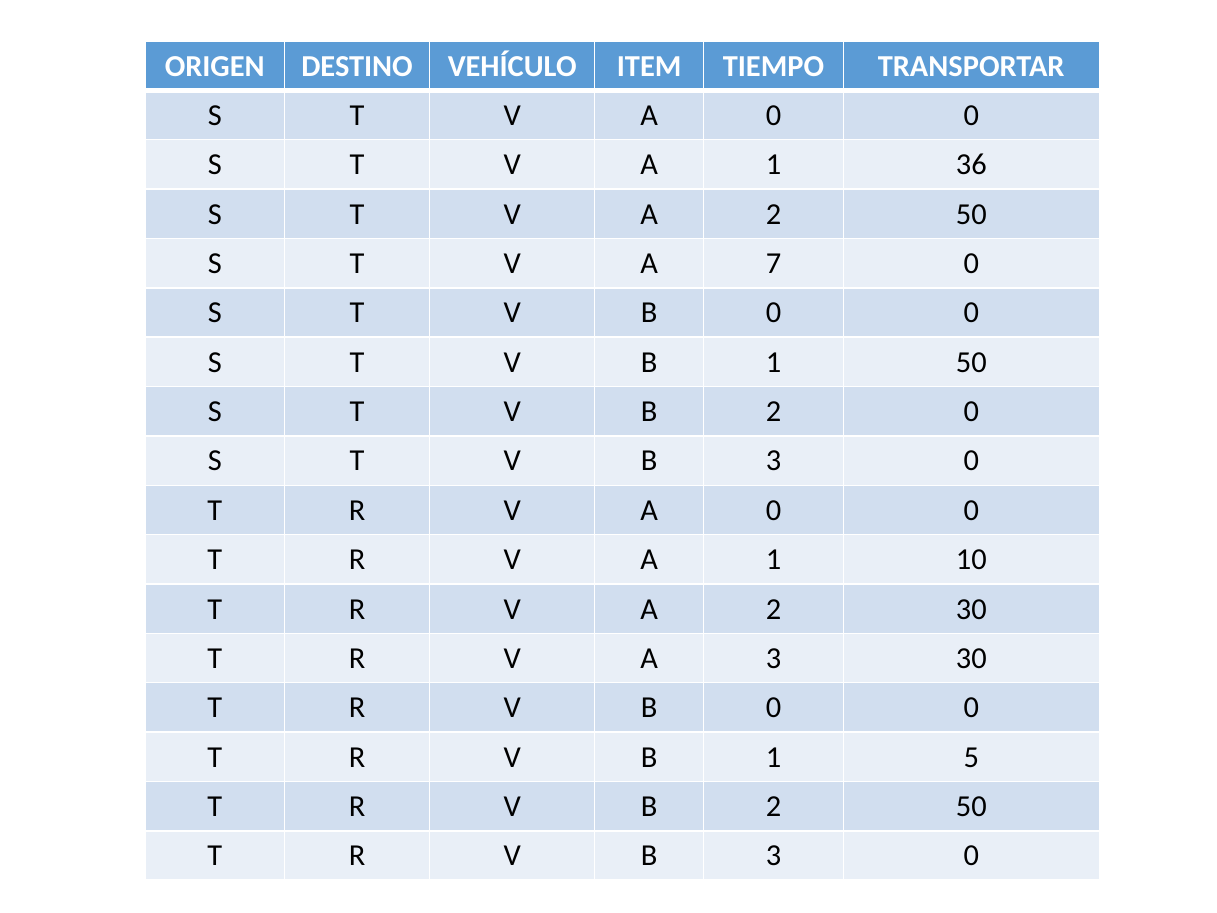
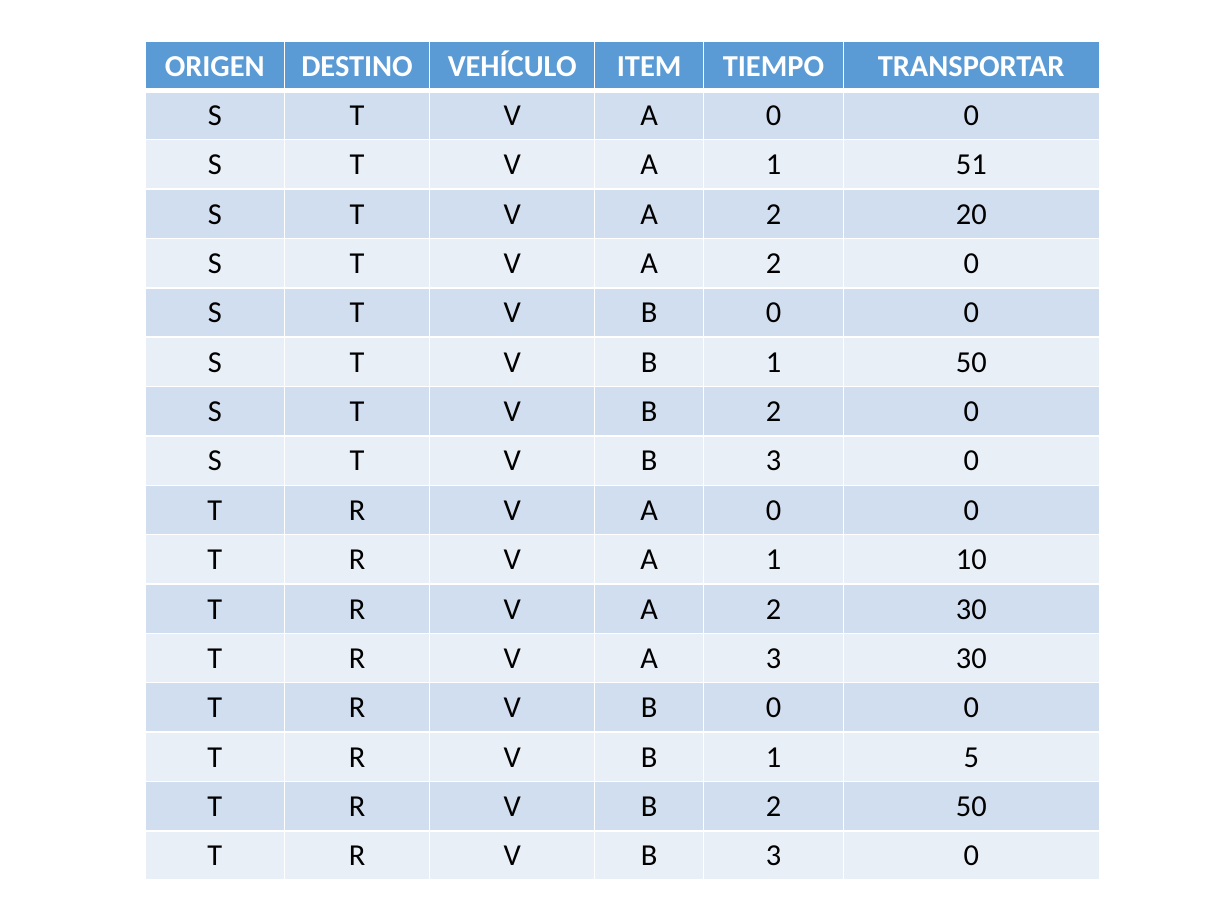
36: 36 -> 51 (971, 165)
A 2 50: 50 -> 20 (971, 214)
7: 7 -> 2 (773, 263)
